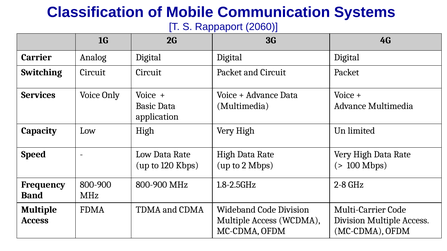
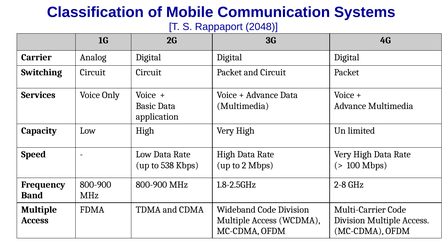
2060: 2060 -> 2048 (262, 27)
120: 120 -> 538 (167, 166)
